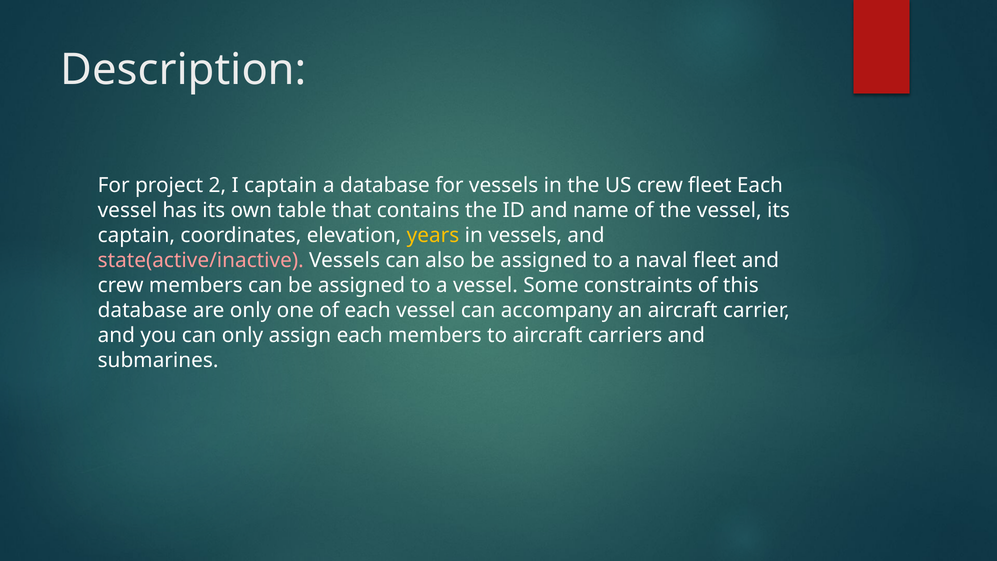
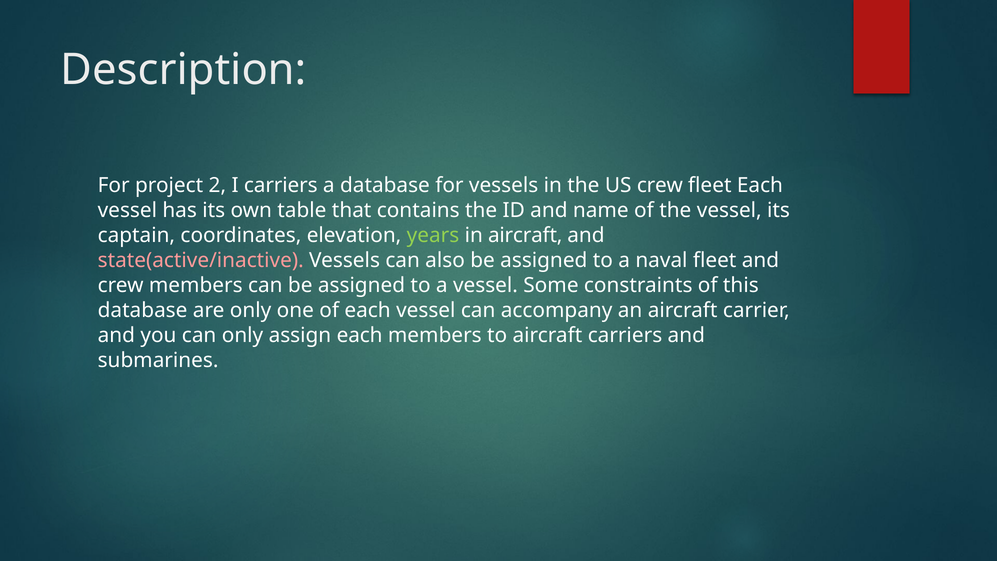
I captain: captain -> carriers (281, 186)
years colour: yellow -> light green (433, 235)
in vessels: vessels -> aircraft (525, 235)
